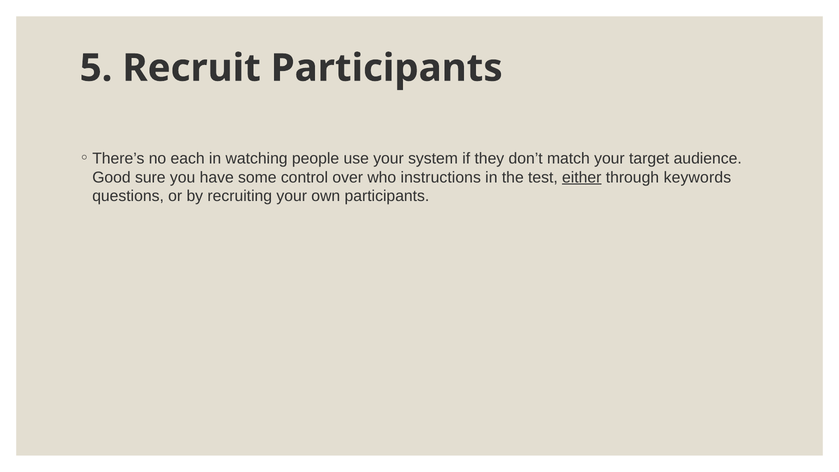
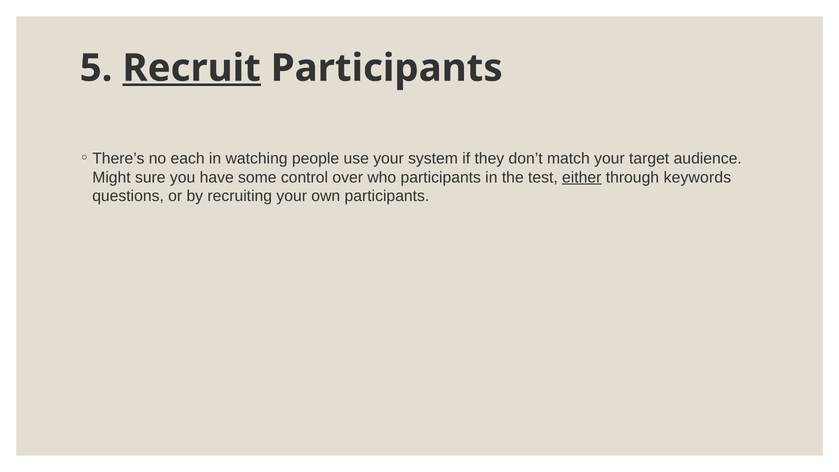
Recruit underline: none -> present (192, 68)
Good: Good -> Might (111, 177)
who instructions: instructions -> participants (441, 177)
